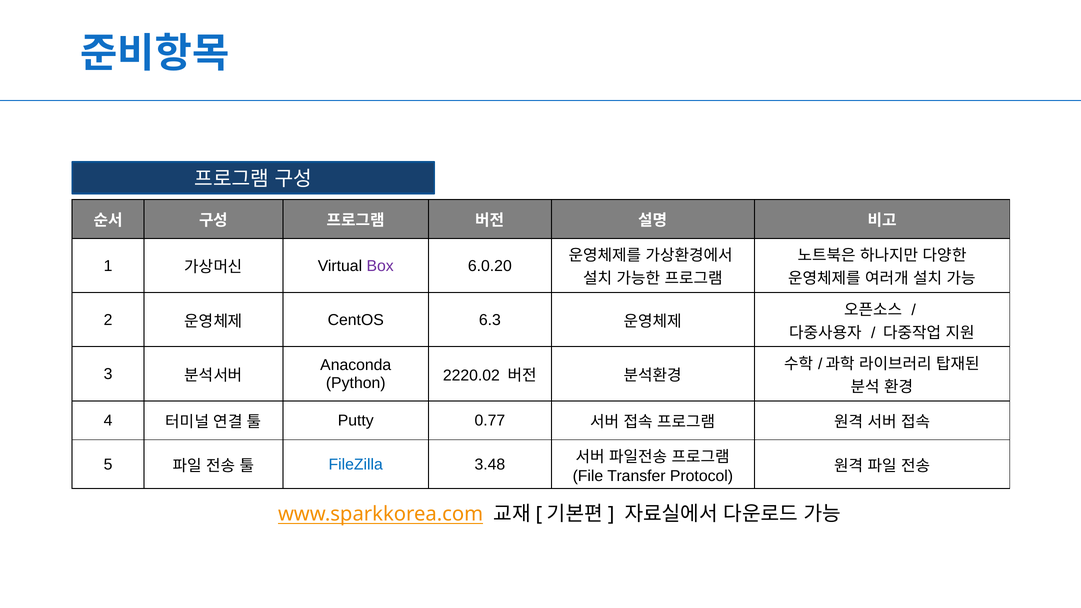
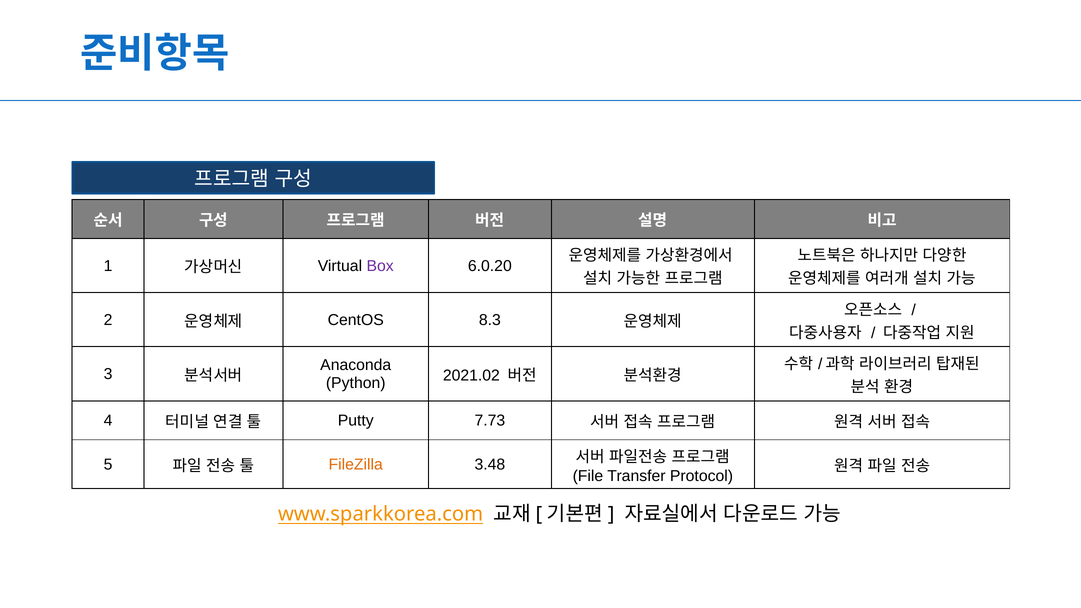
6.3: 6.3 -> 8.3 (490, 320)
2220.02: 2220.02 -> 2021.02 (471, 375)
0.77: 0.77 -> 7.73 (490, 421)
FileZilla colour: blue -> orange (356, 464)
